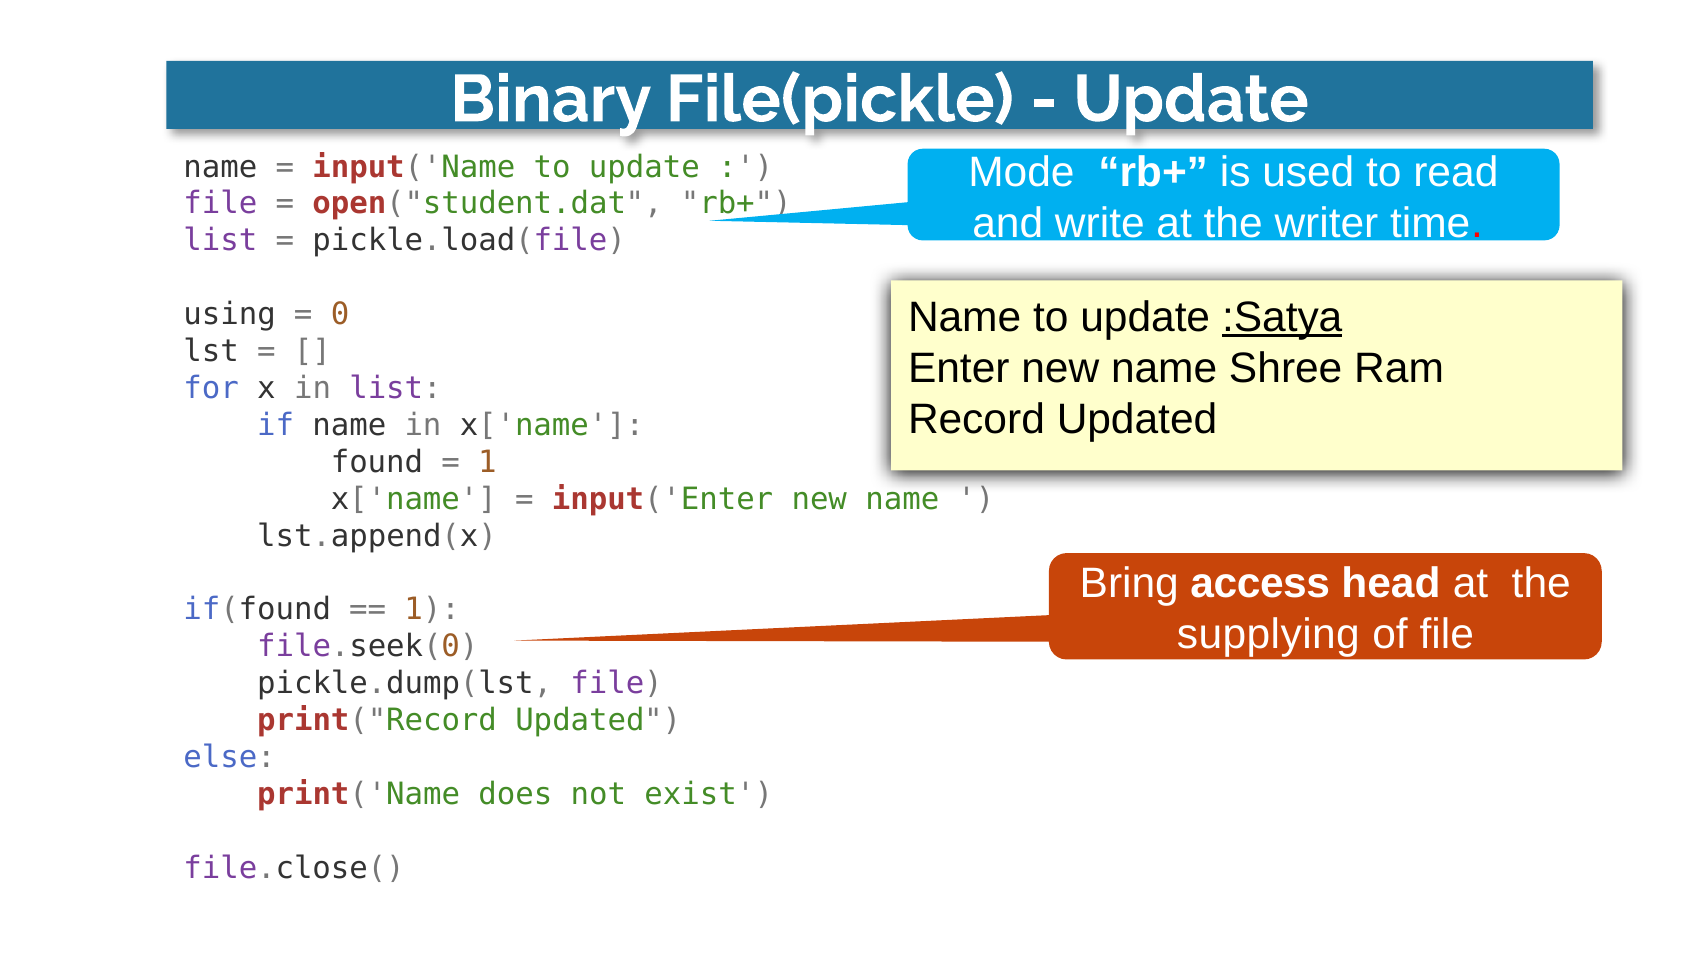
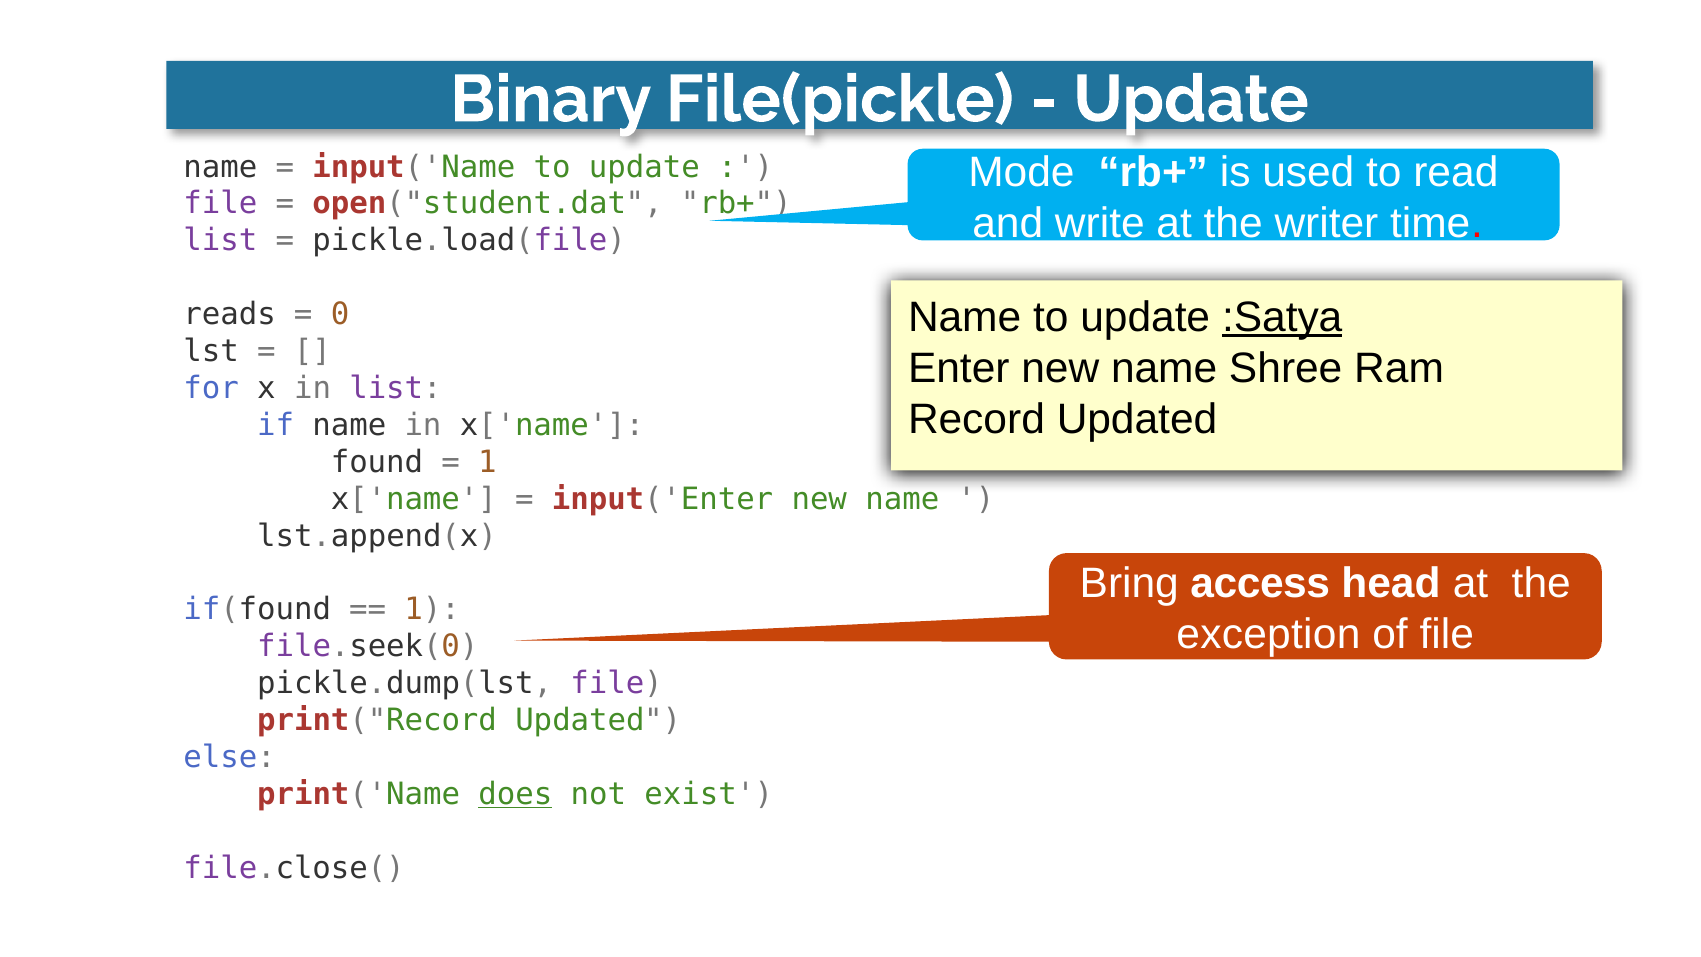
using: using -> reads (230, 314)
supplying: supplying -> exception (1268, 635)
does underline: none -> present (515, 794)
